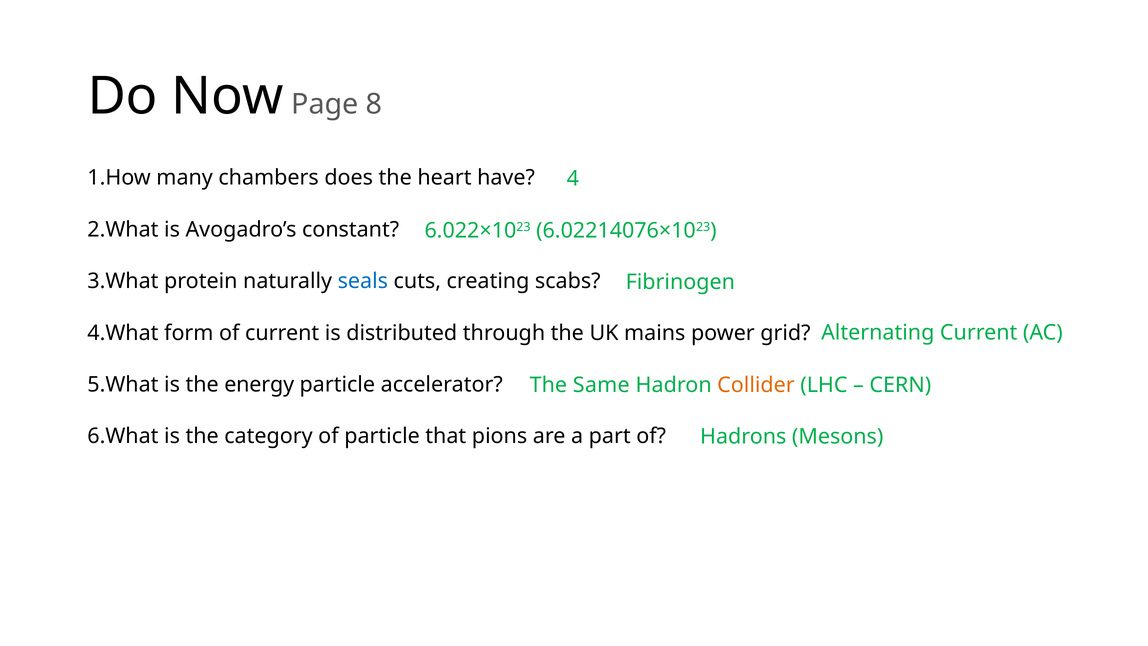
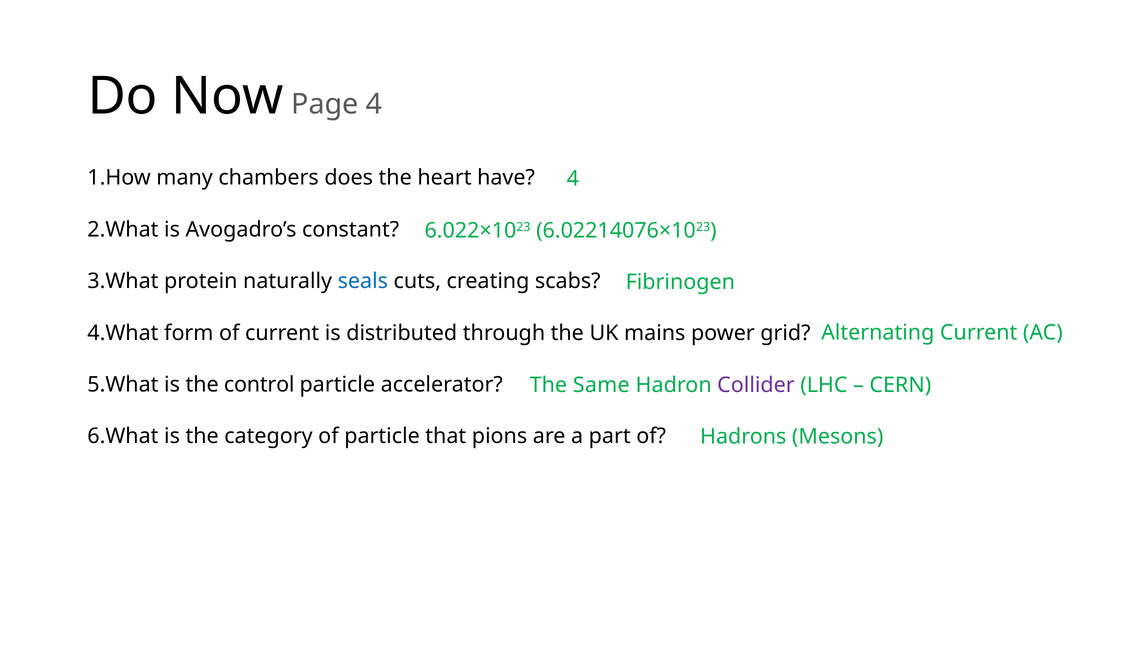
Page 8: 8 -> 4 (374, 104)
energy: energy -> control (259, 384)
Collider colour: orange -> purple (756, 385)
